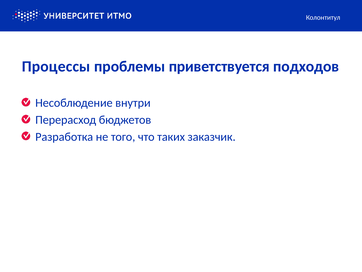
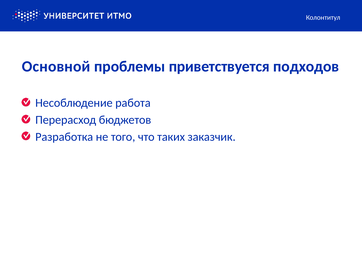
Процессы: Процессы -> Основной (56, 66)
внутри: внутри -> работа (133, 103)
